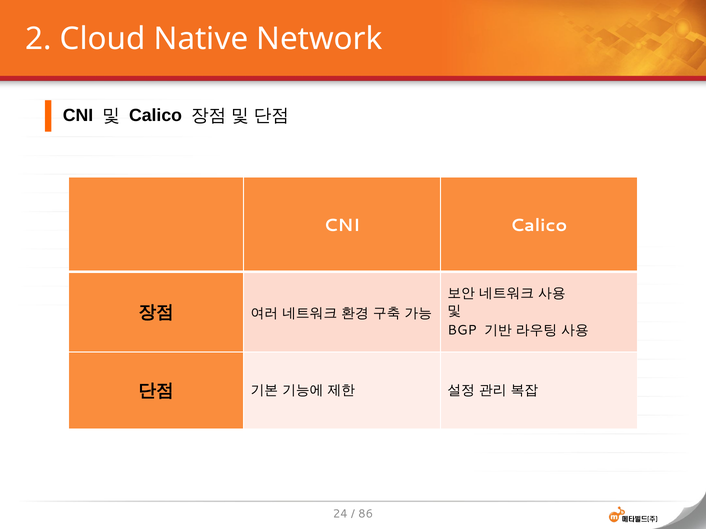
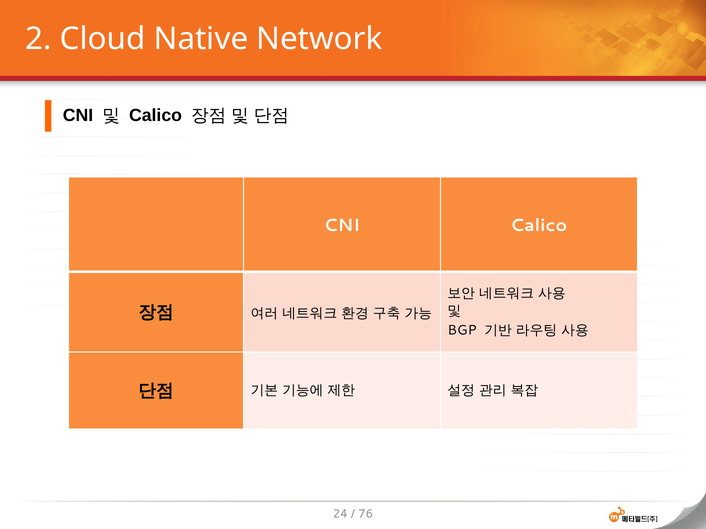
86: 86 -> 76 (366, 514)
